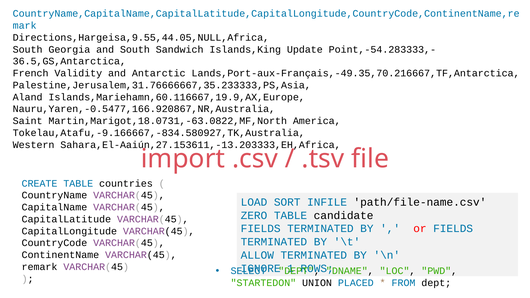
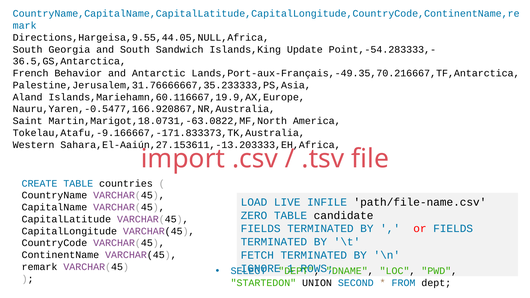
Validity: Validity -> Behavior (78, 73)
Tokelau,Atafu,-9.166667,-834.580927,TK,Australia: Tokelau,Atafu,-9.166667,-834.580927,TK,Australia -> Tokelau,Atafu,-9.166667,-171.833373,TK,Australia (159, 133)
SORT: SORT -> LIVE (287, 202)
ALLOW: ALLOW -> FETCH (257, 255)
PLACED: PLACED -> SECOND (356, 283)
